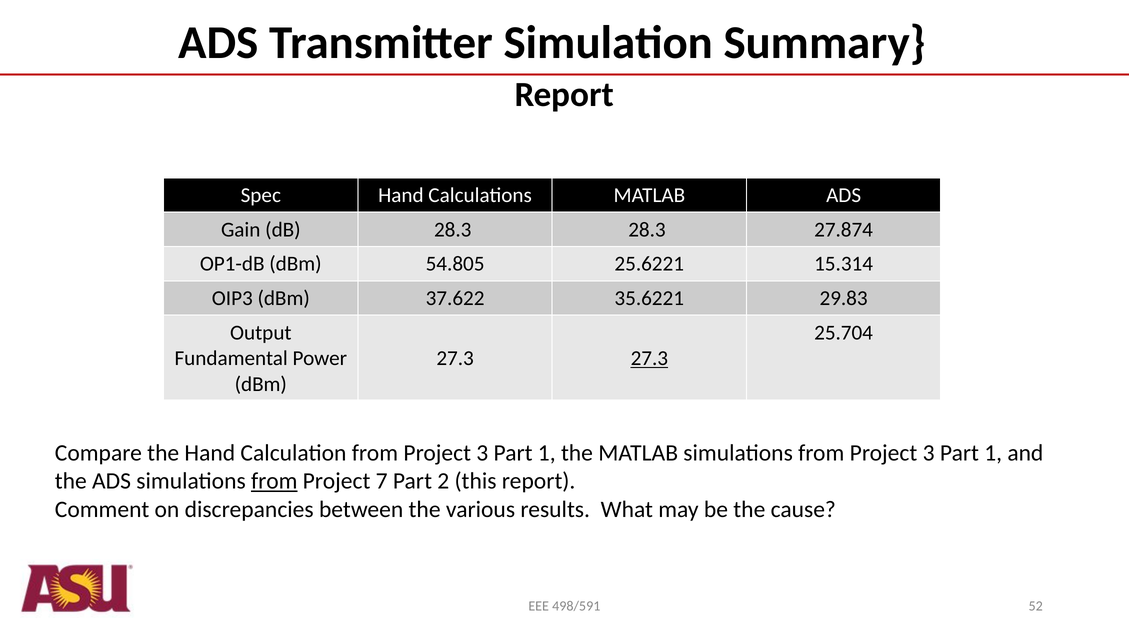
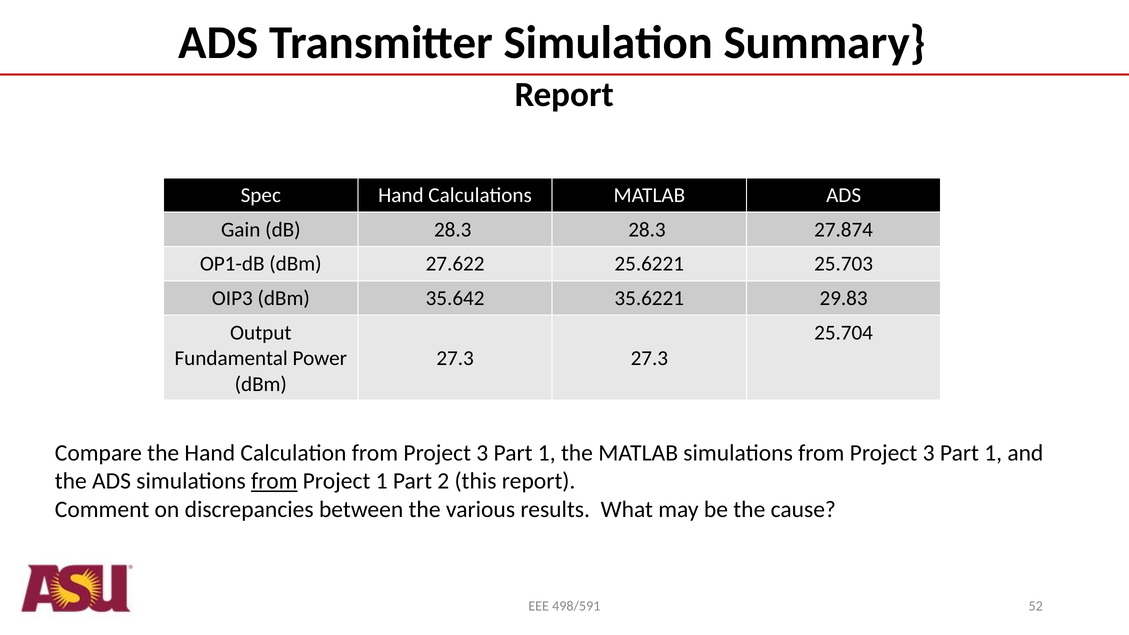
54.805: 54.805 -> 27.622 (455, 264)
15.314: 15.314 -> 25.703 (844, 264)
37.622: 37.622 -> 35.642 (455, 298)
27.3 underline: present -> none (649, 359)
Project 7: 7 -> 1 (382, 481)
